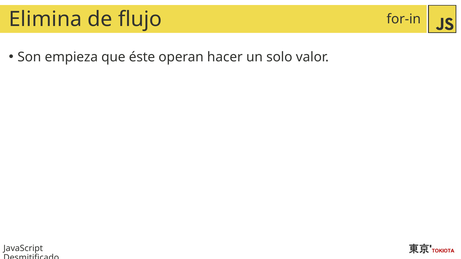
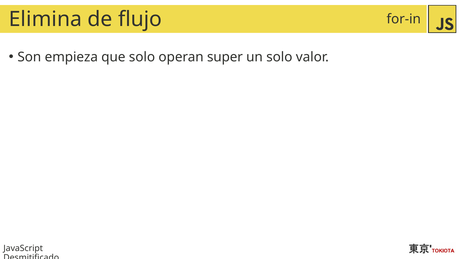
que éste: éste -> solo (142, 57)
hacer: hacer -> super (225, 57)
